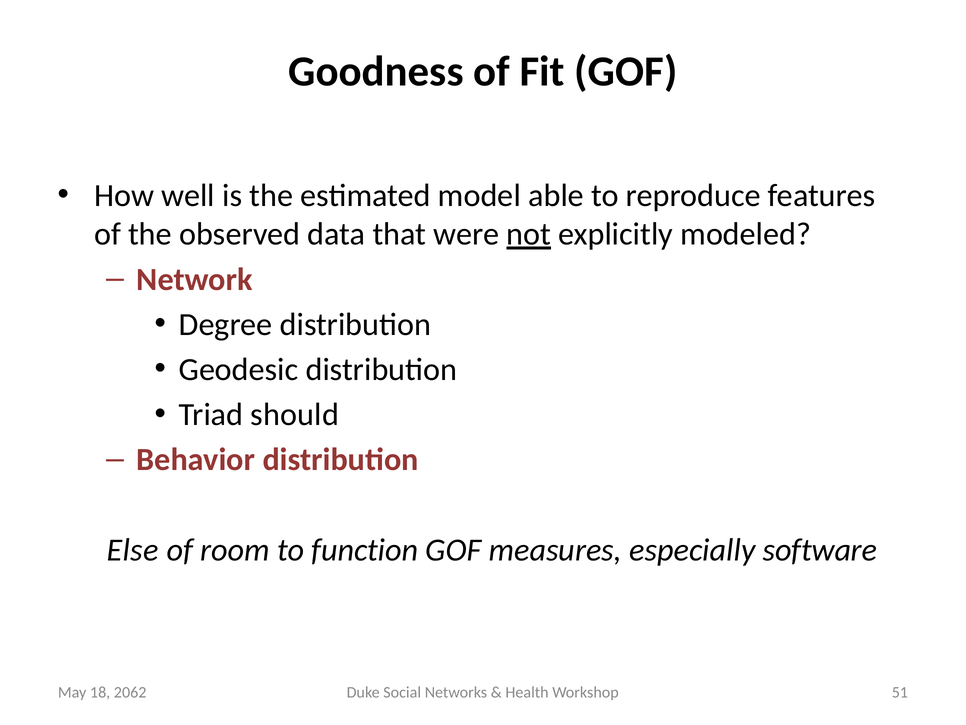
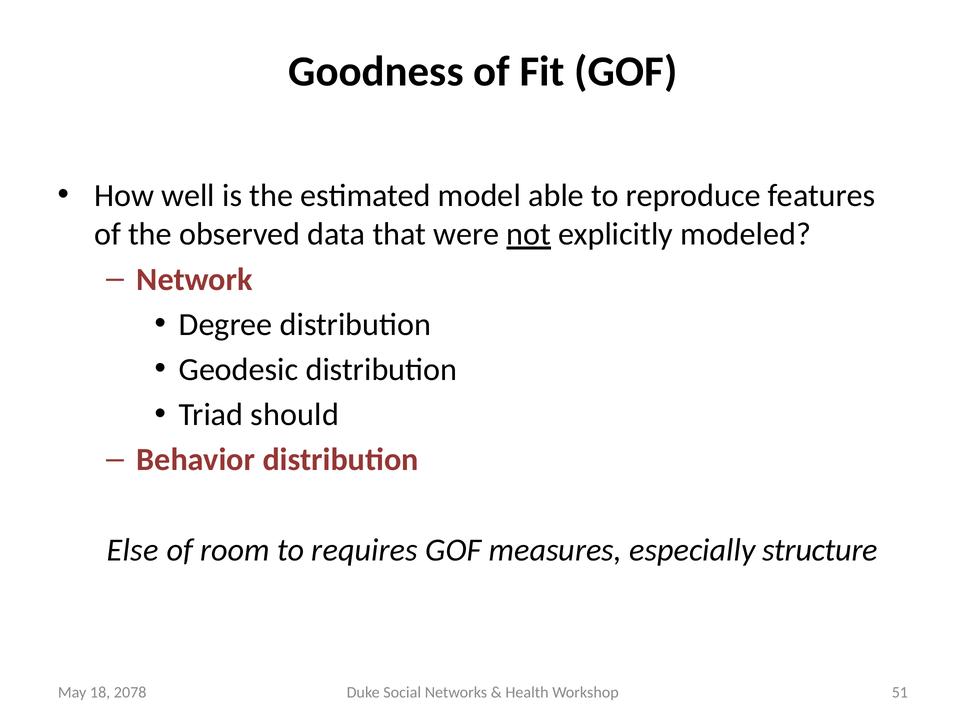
function: function -> requires (365, 550)
software: software -> structure (820, 550)
2062: 2062 -> 2078 (130, 692)
